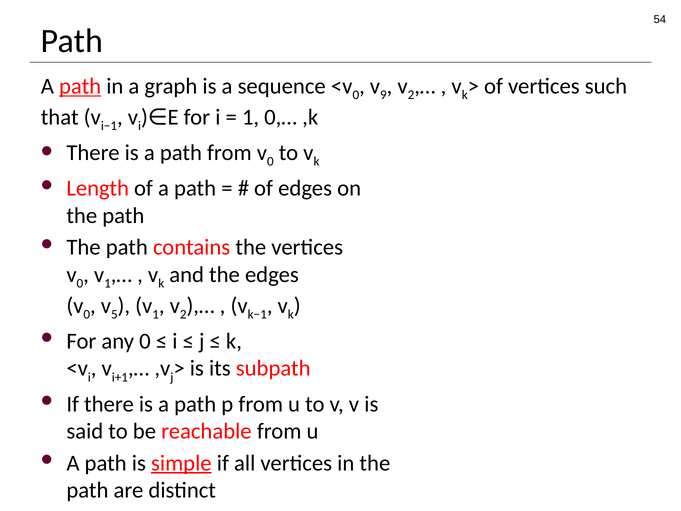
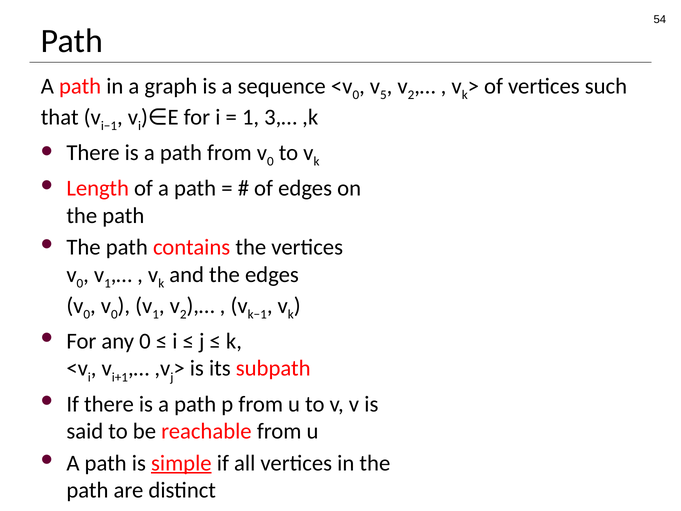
path underline: present -> none (80, 86)
9: 9 -> 5 (383, 95)
0,…: 0,… -> 3,… (281, 117)
5: 5 -> 0 (114, 314)
